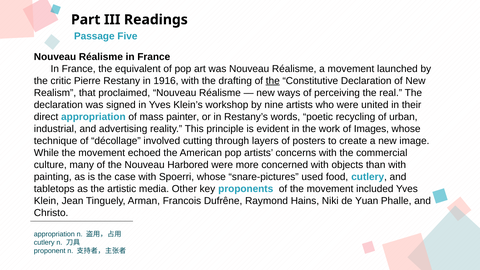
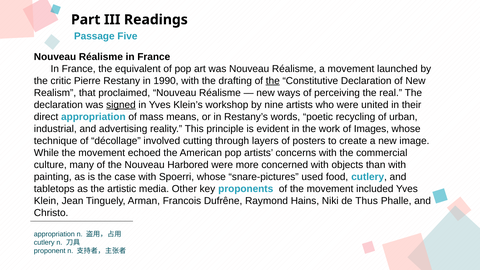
1916: 1916 -> 1990 (166, 81)
signed underline: none -> present (121, 105)
painter: painter -> means (183, 117)
Yuan: Yuan -> Thus (367, 201)
